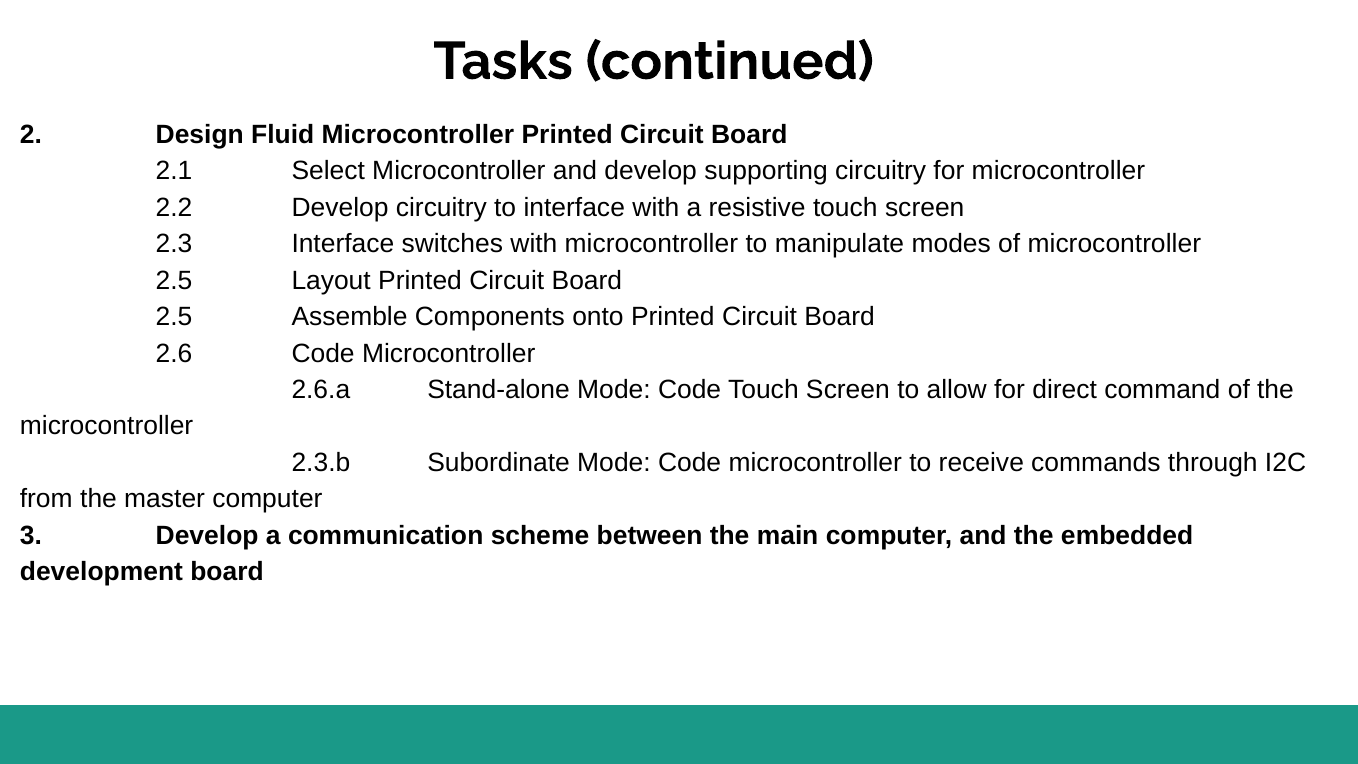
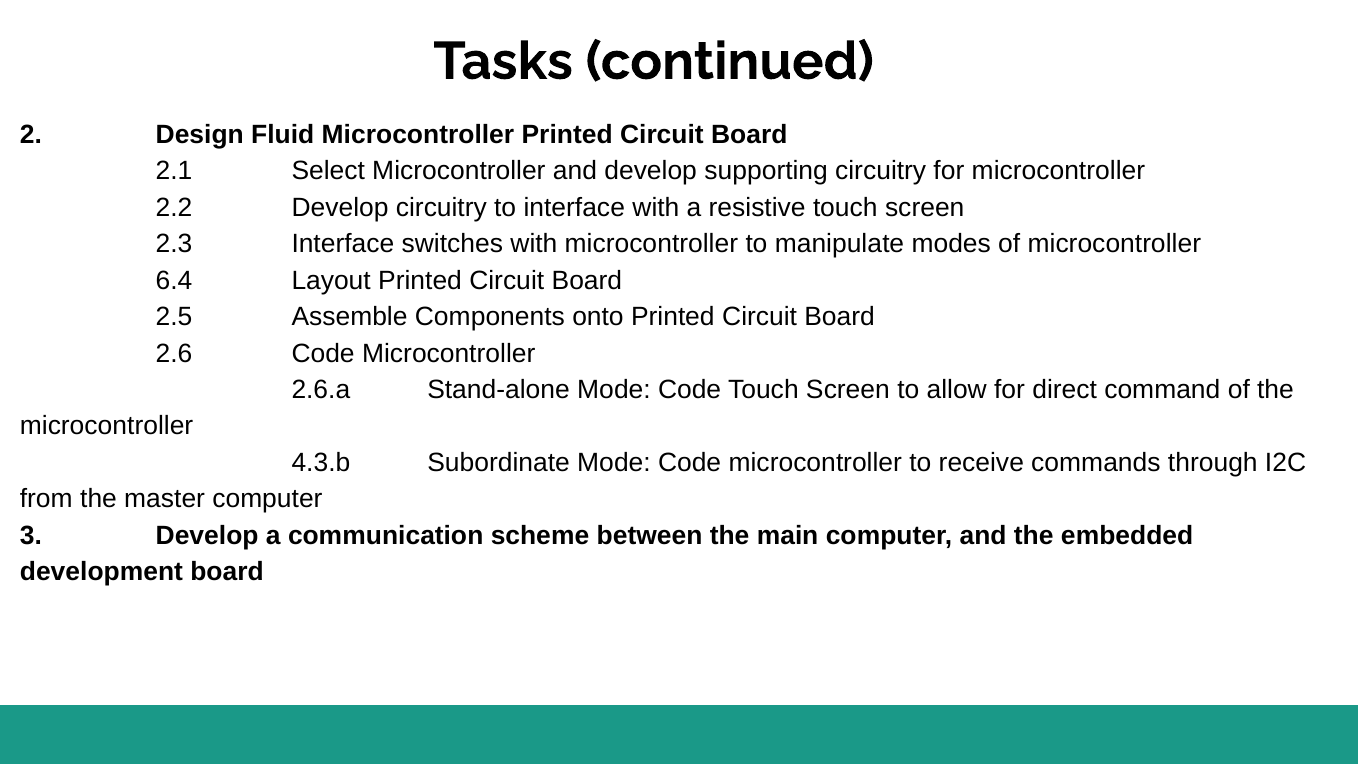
2.5: 2.5 -> 6.4 (174, 280)
2.3.b: 2.3.b -> 4.3.b (321, 463)
